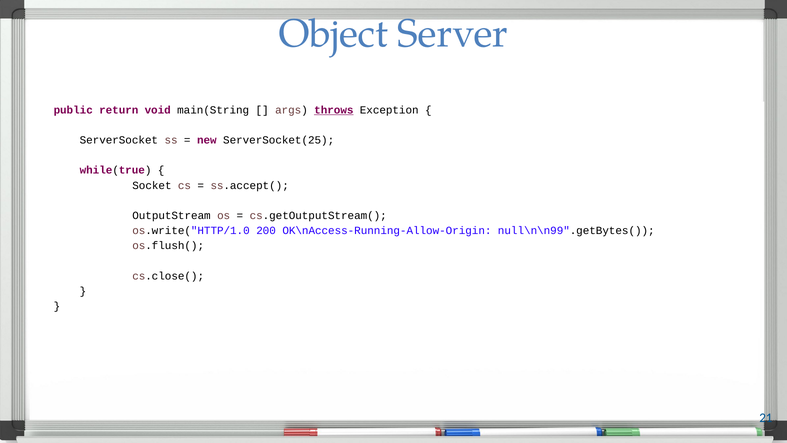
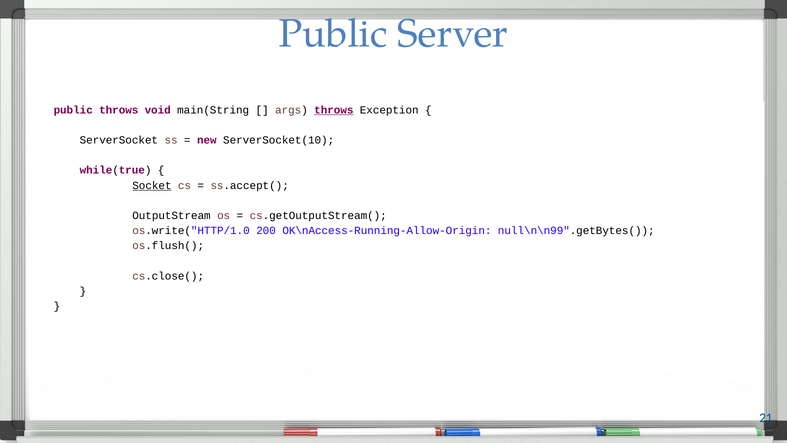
Object: Object -> Public (333, 34)
public return: return -> throws (119, 110)
ServerSocket(25: ServerSocket(25 -> ServerSocket(10 (279, 140)
Socket underline: none -> present (152, 185)
